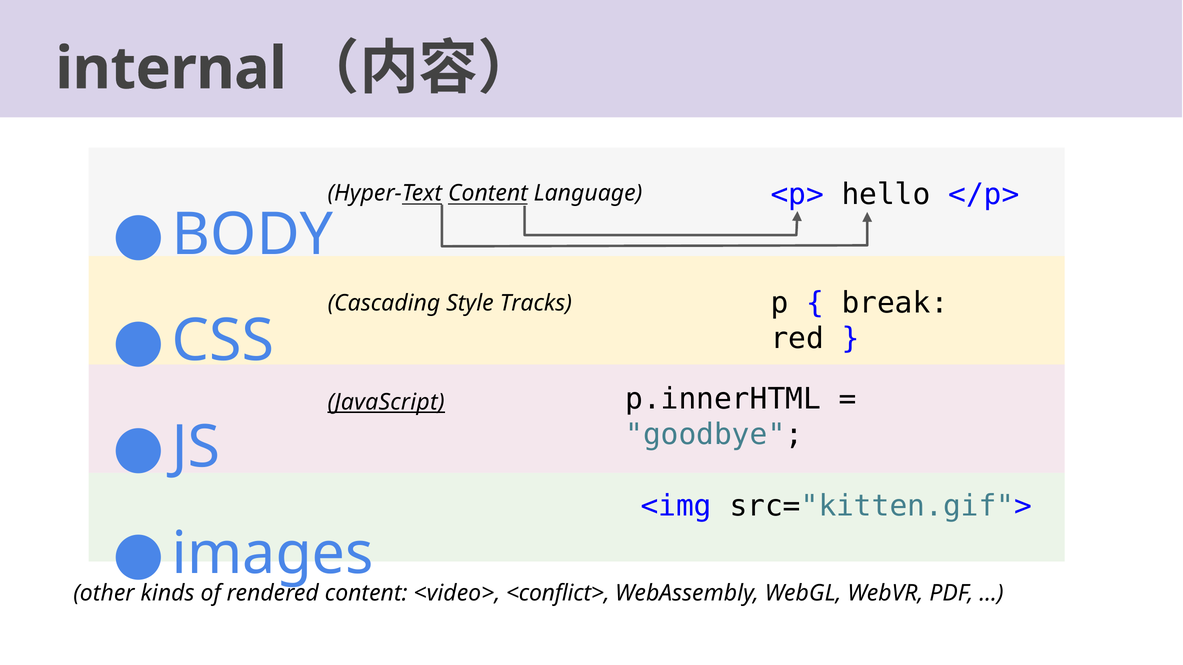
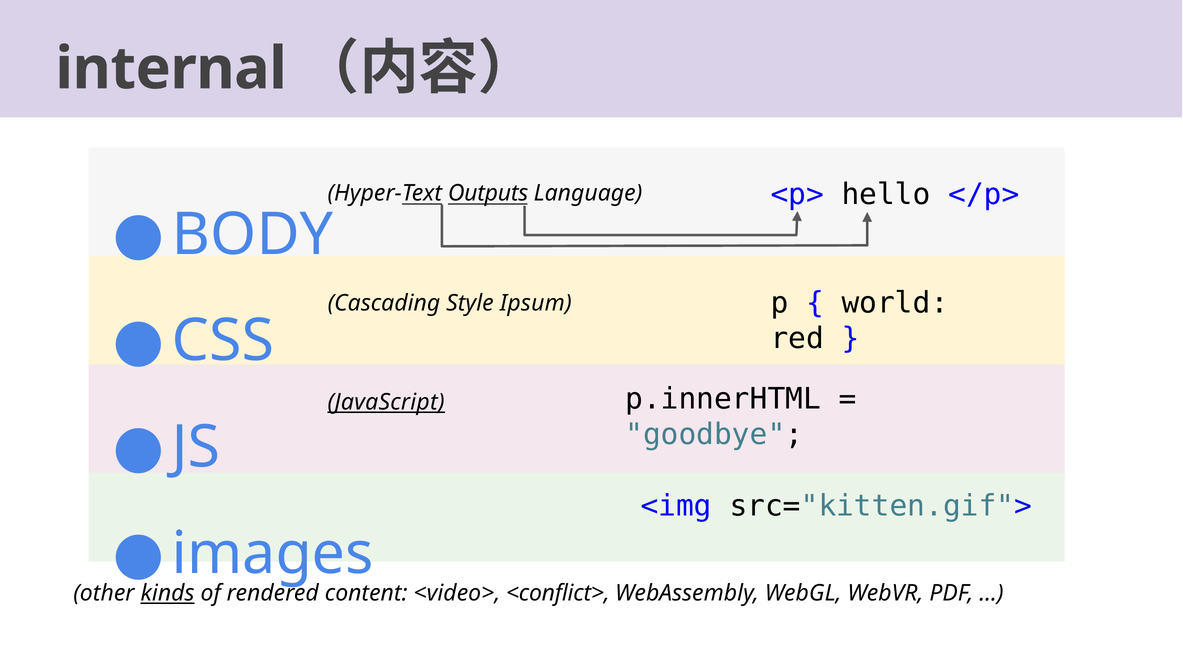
Hyper-Text Content: Content -> Outputs (488, 193)
Tracks: Tracks -> Ipsum (536, 303)
break: break -> world (895, 303)
kinds underline: none -> present (168, 594)
